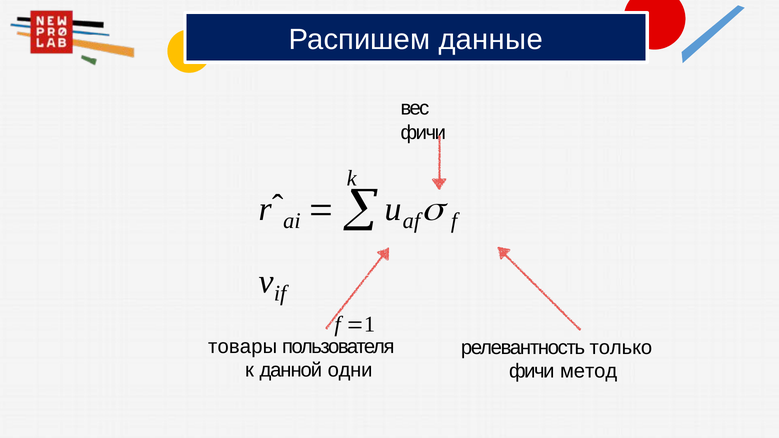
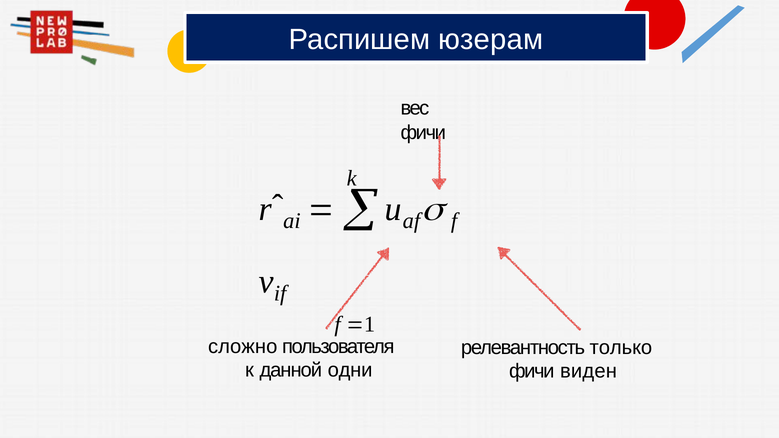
данные: данные -> юзерам (491, 40)
товары: товары -> сложно (243, 347)
метод: метод -> виден (588, 371)
